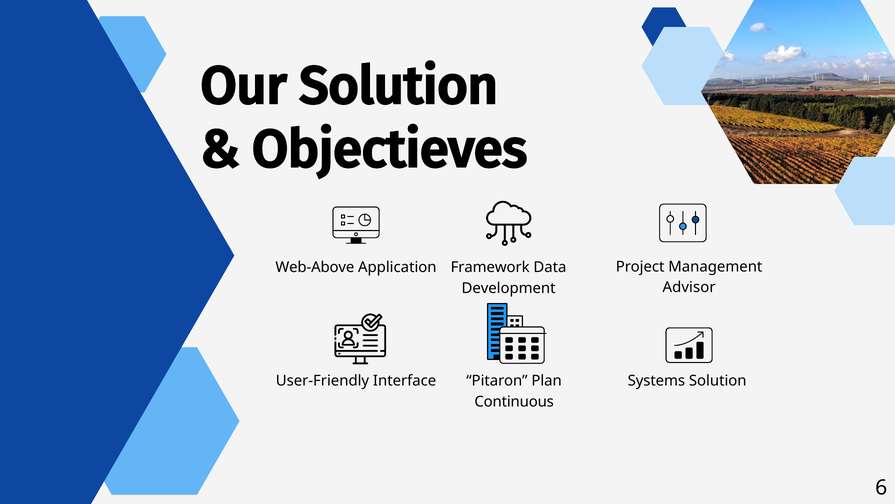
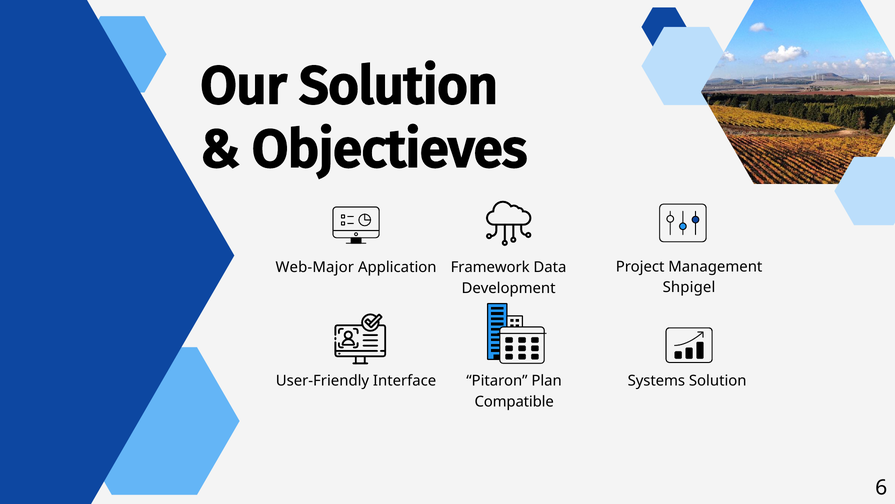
Web-Above: Web-Above -> Web-Major (315, 267)
Advisor: Advisor -> Shpigel (689, 287)
Continuous: Continuous -> Compatible (514, 401)
